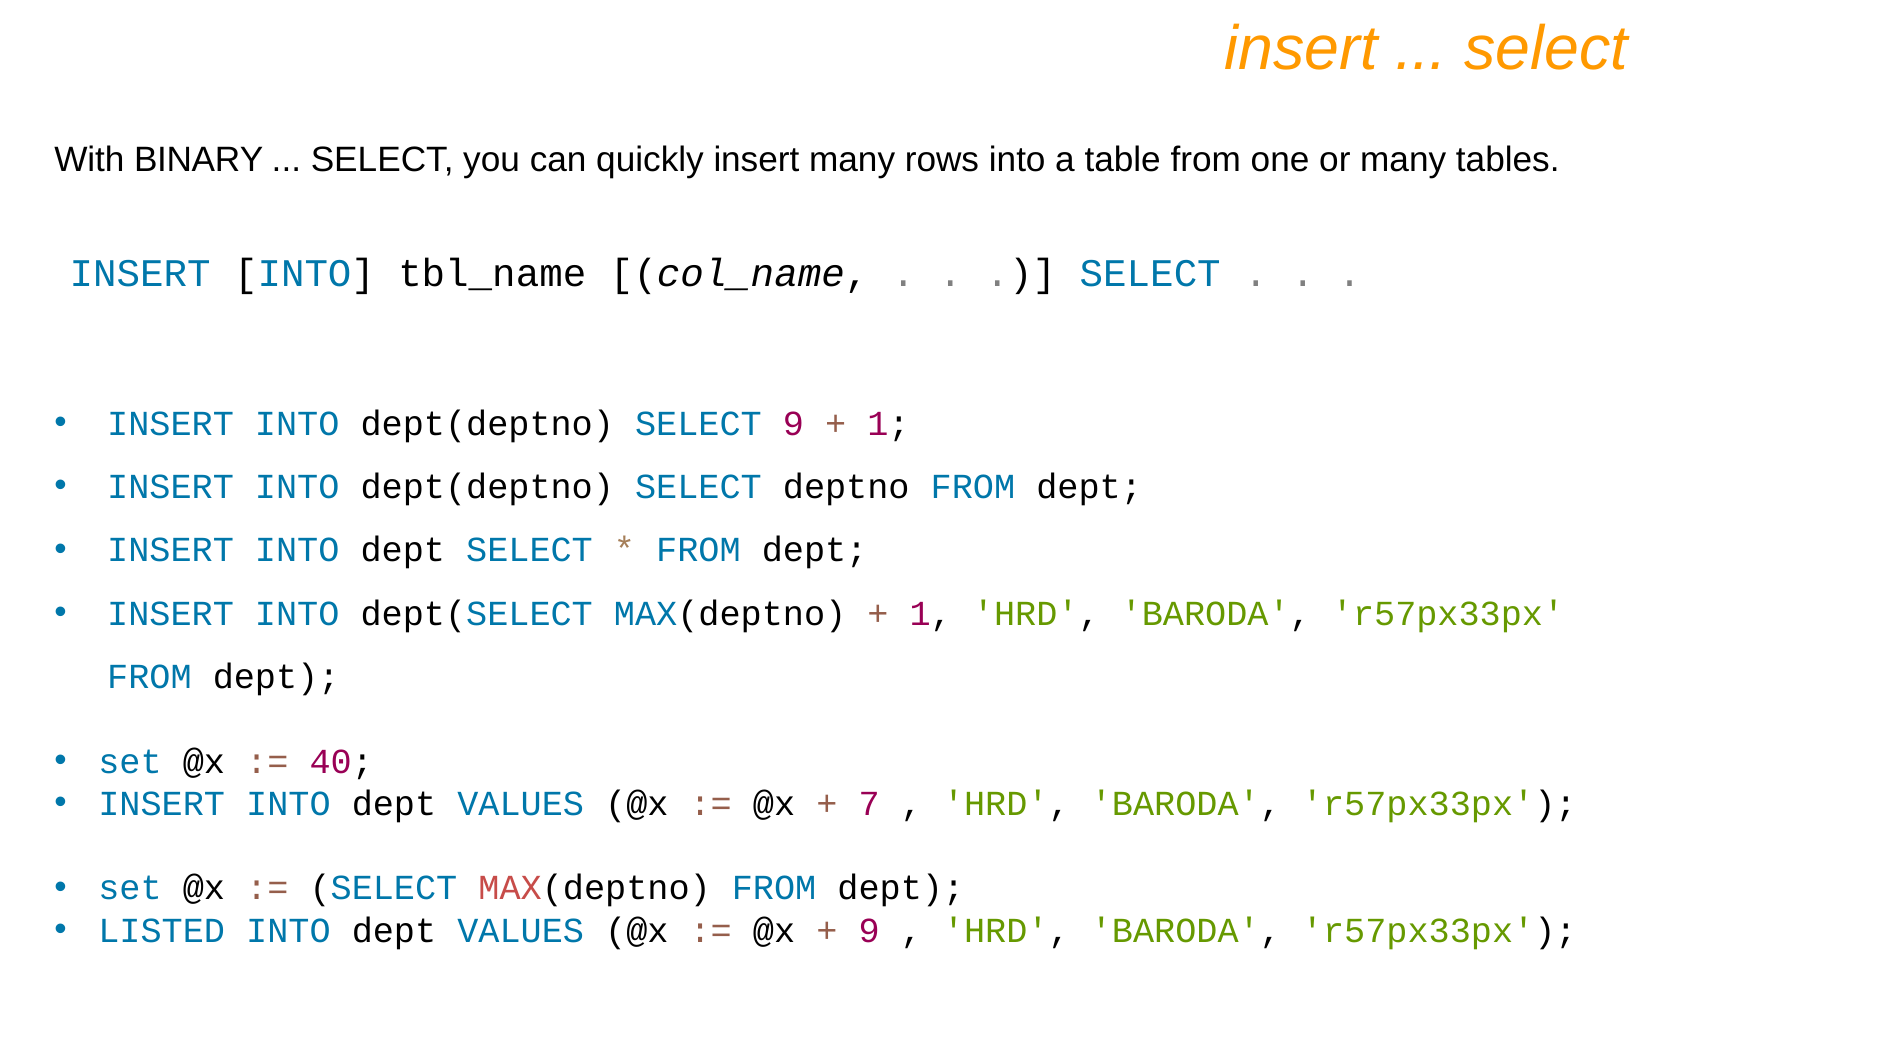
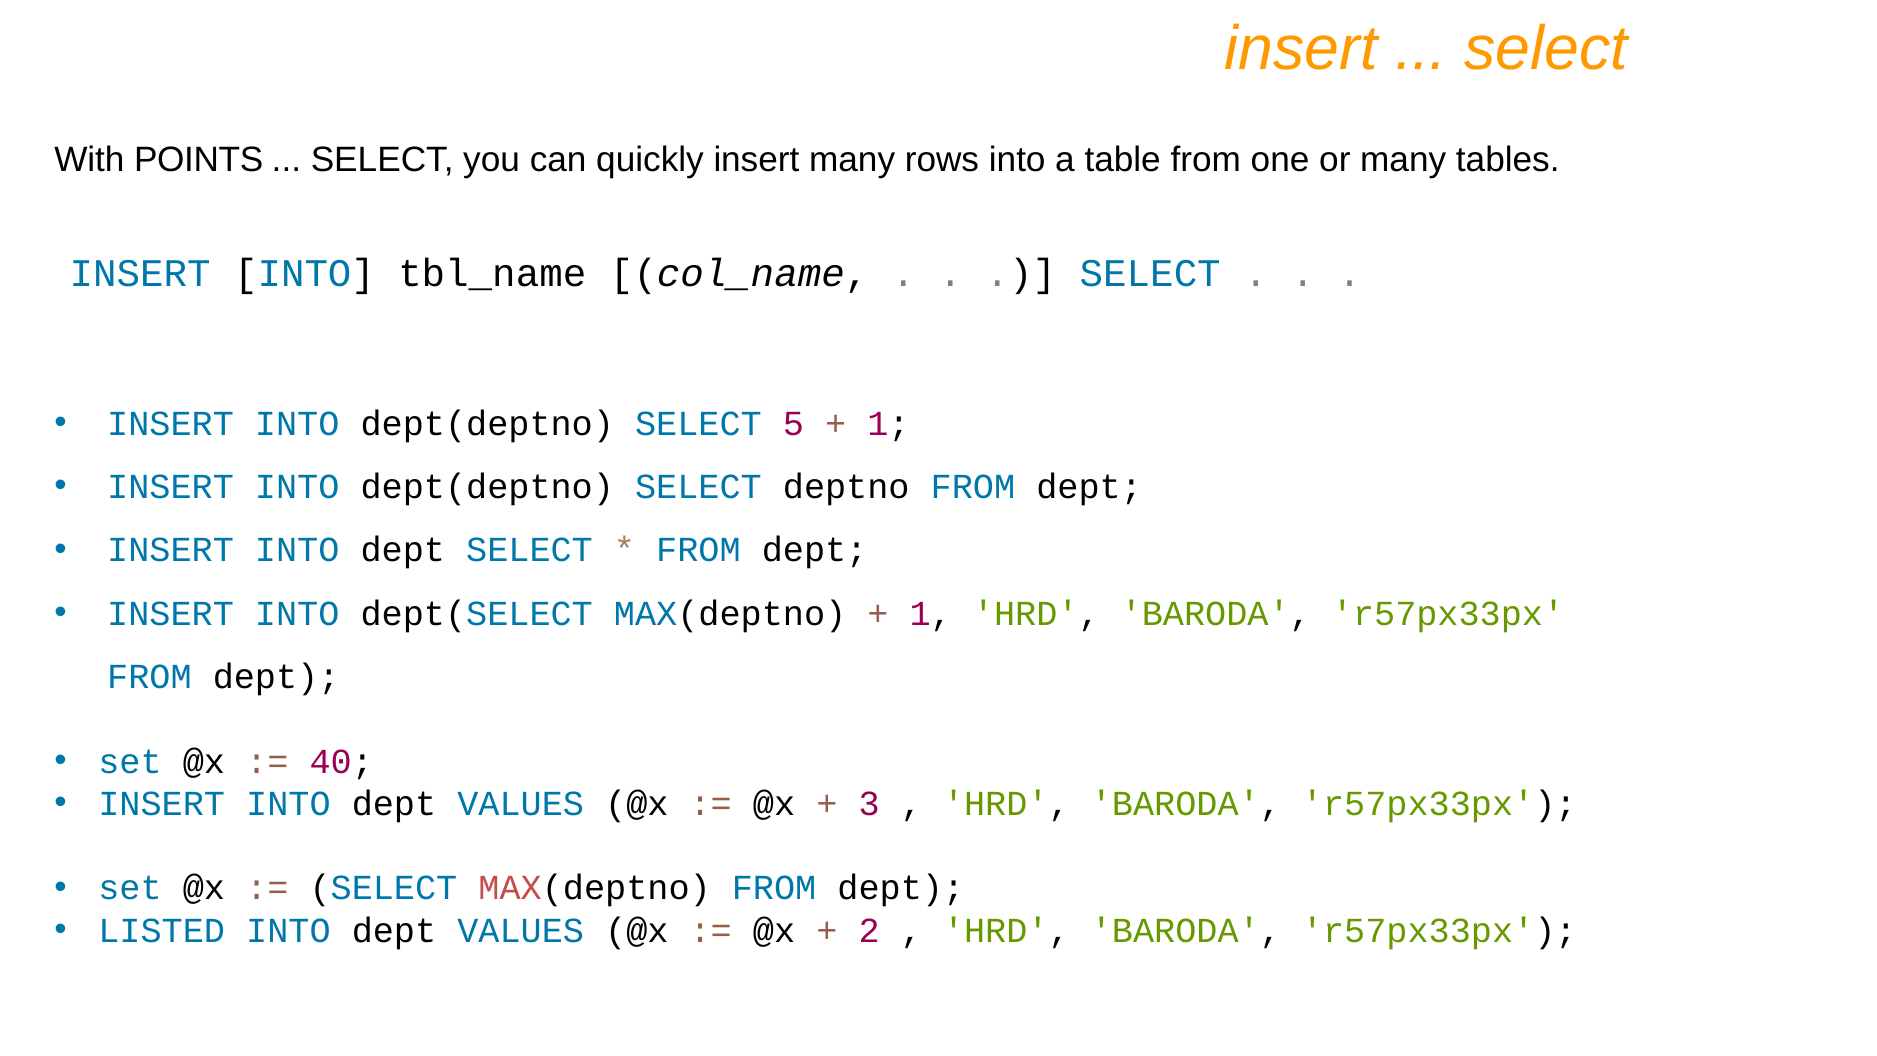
BINARY: BINARY -> POINTS (199, 159)
SELECT 9: 9 -> 5 (793, 424)
7: 7 -> 3 (869, 804)
9: 9 -> 2 (869, 930)
